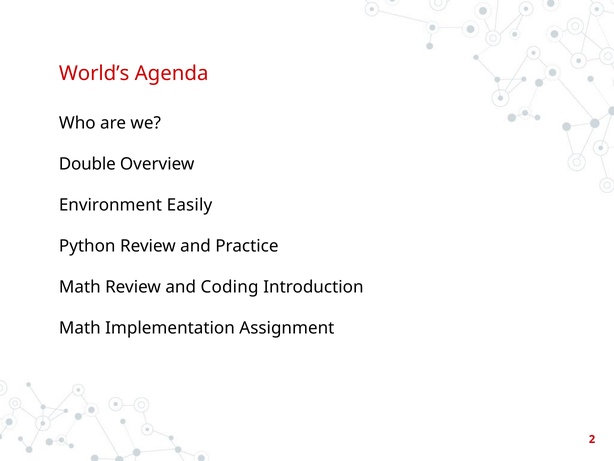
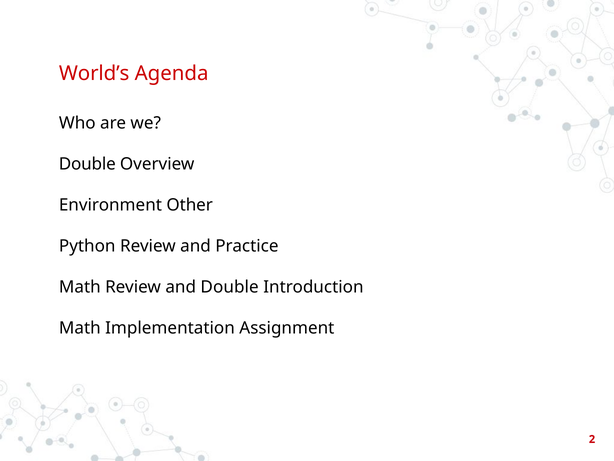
Easily: Easily -> Other (190, 205)
and Coding: Coding -> Double (230, 287)
